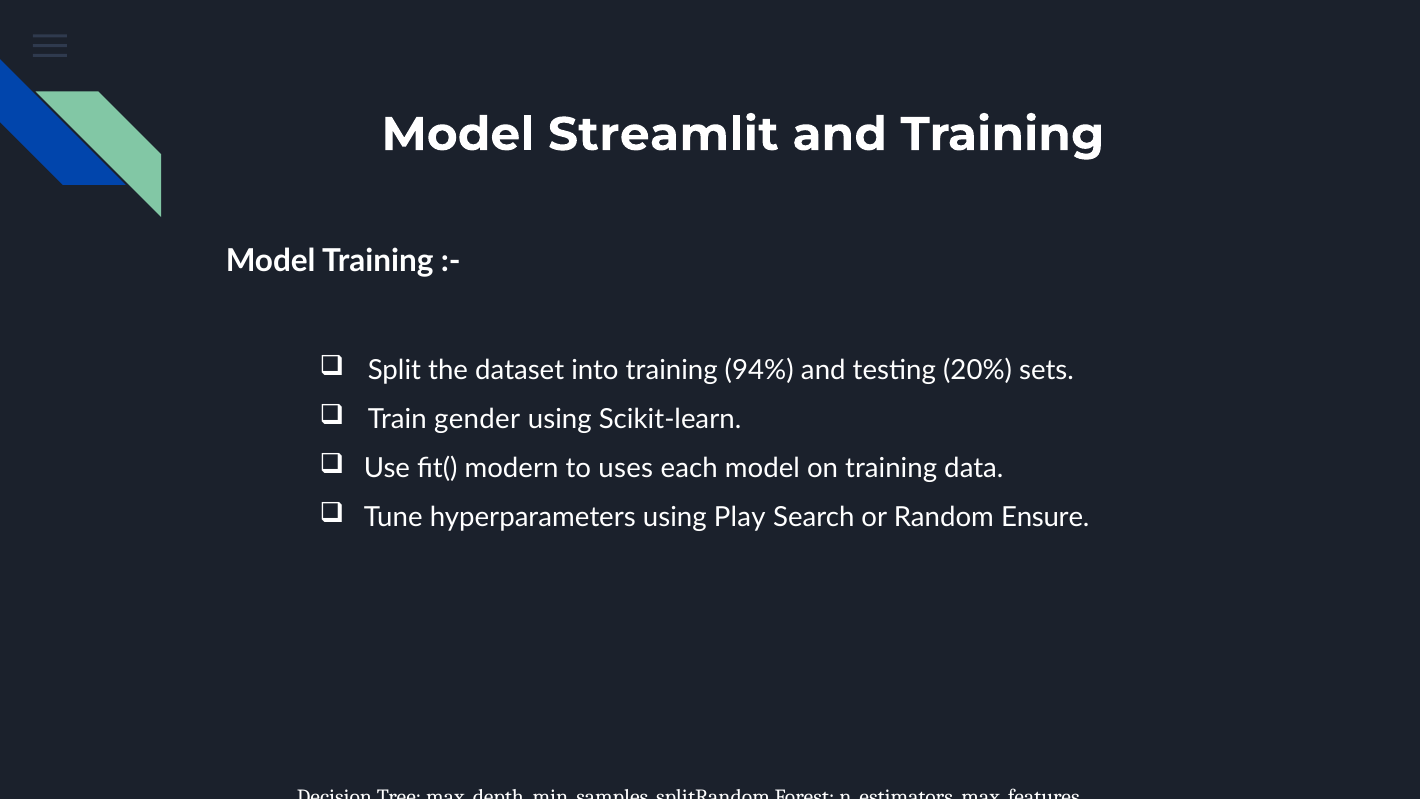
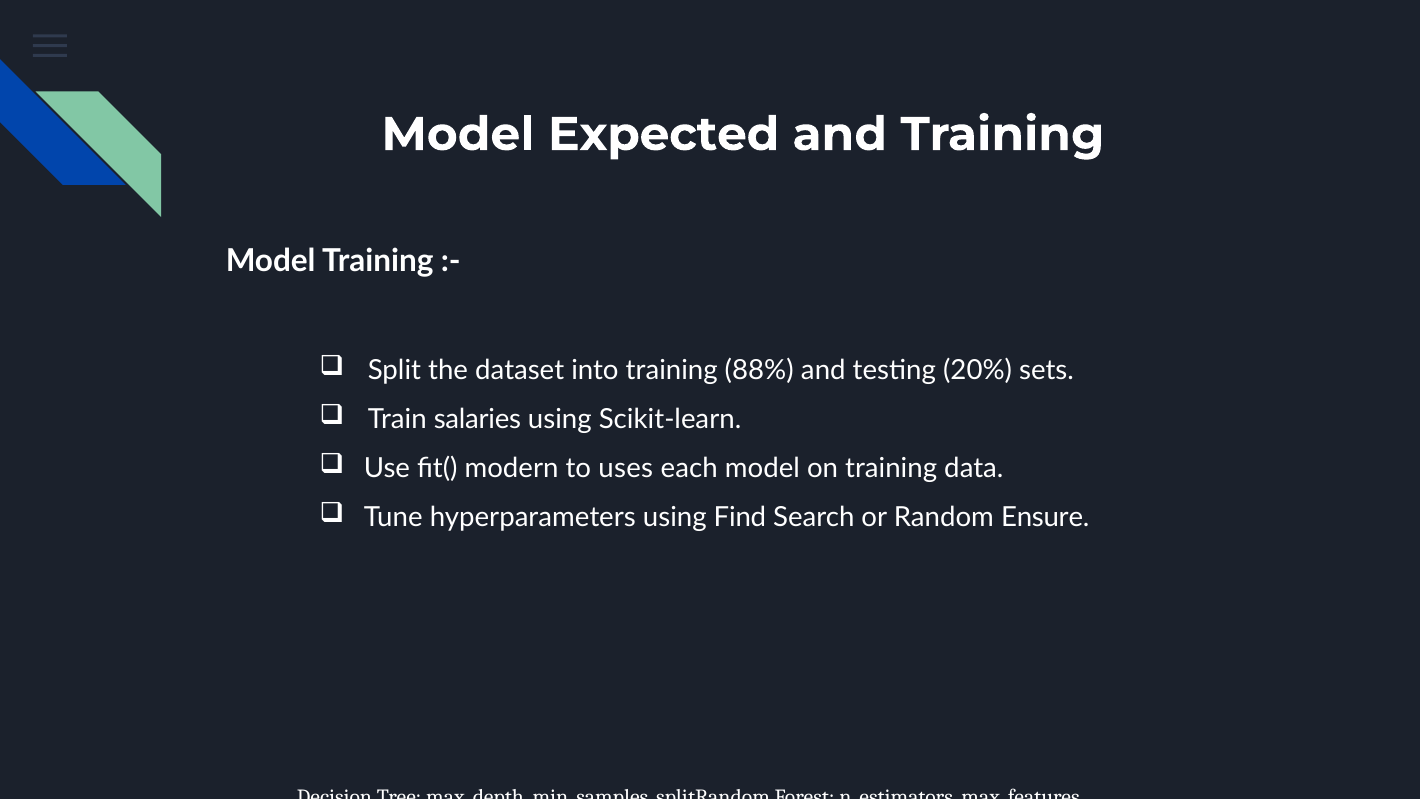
Streamlit: Streamlit -> Expected (664, 134)
94%: 94% -> 88% (759, 371)
gender: gender -> salaries (477, 420)
Play: Play -> Find (740, 517)
